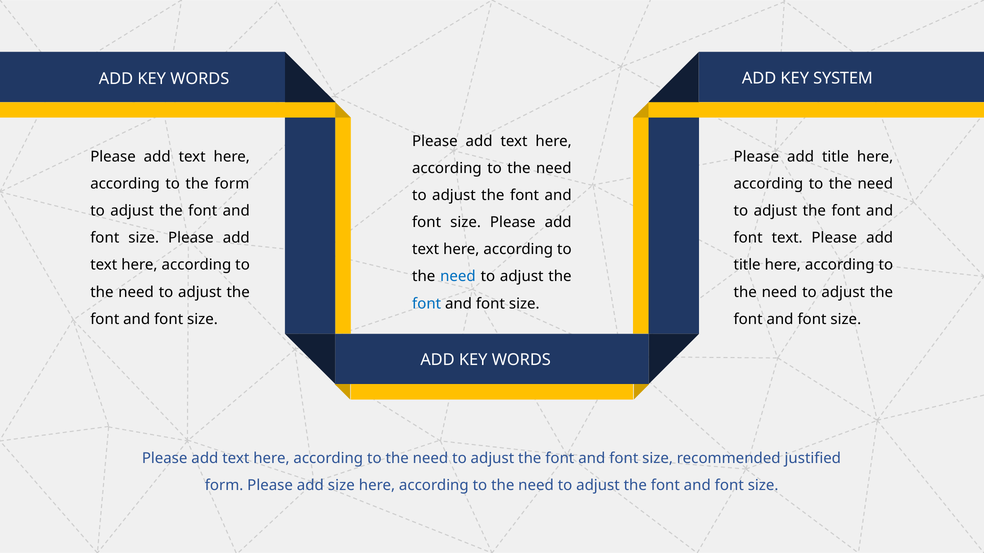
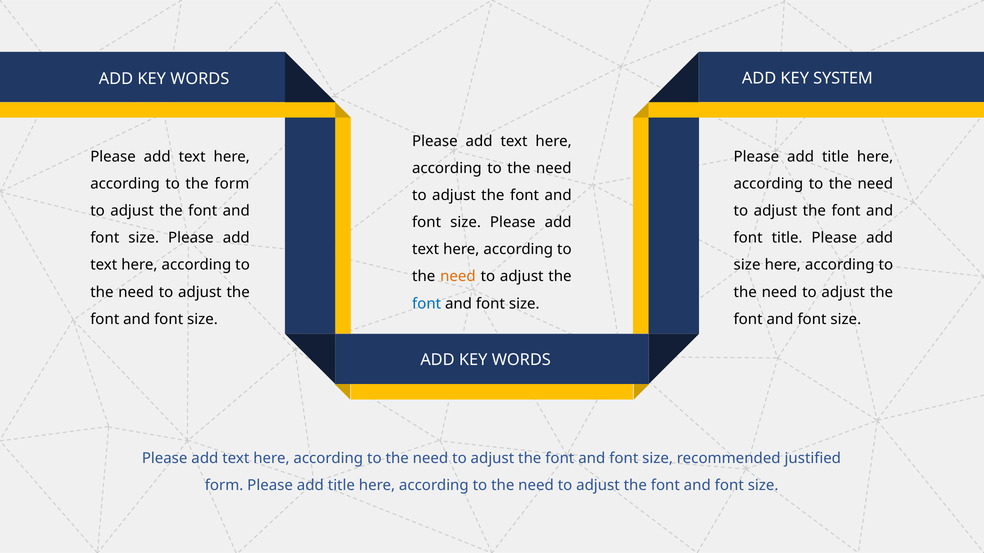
font text: text -> title (787, 238)
title: title -> size (747, 265)
need colour: blue -> orange (458, 277)
form Please add size: size -> title (341, 486)
